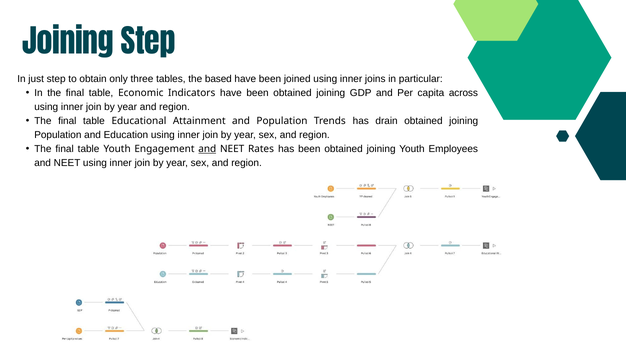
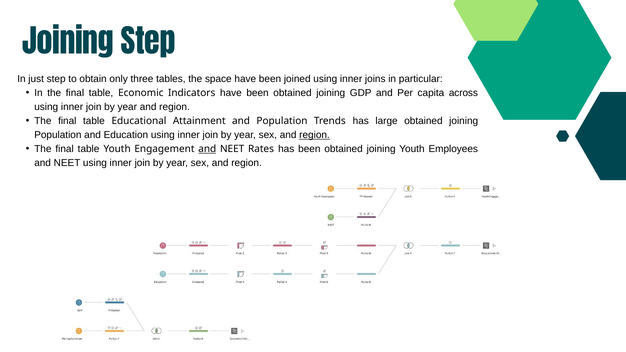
based: based -> space (218, 79)
drain: drain -> large (387, 121)
region underline: none -> present (314, 135)
